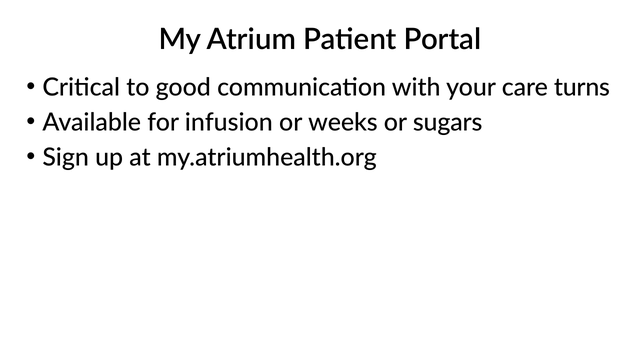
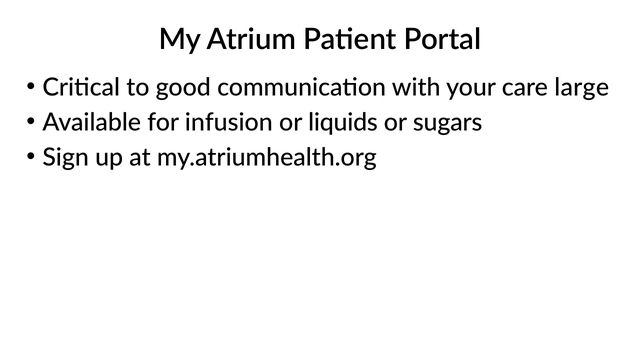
turns: turns -> large (582, 87)
weeks: weeks -> liquids (343, 122)
